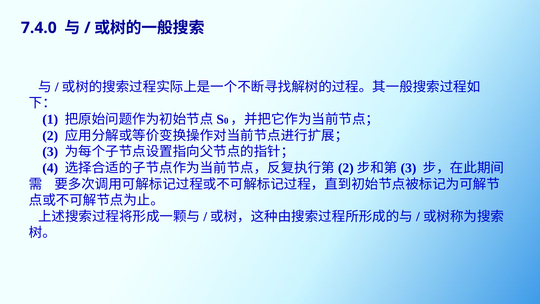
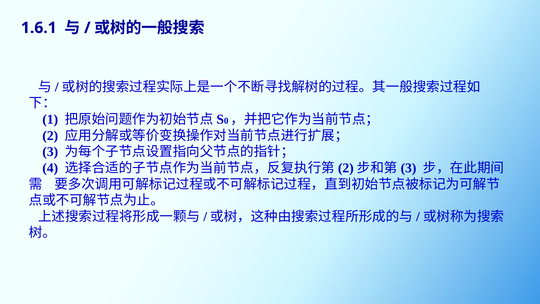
7.4.0: 7.4.0 -> 1.6.1 (39, 28)
